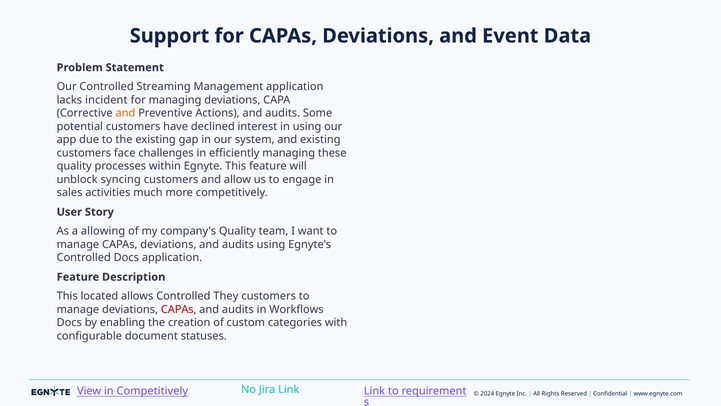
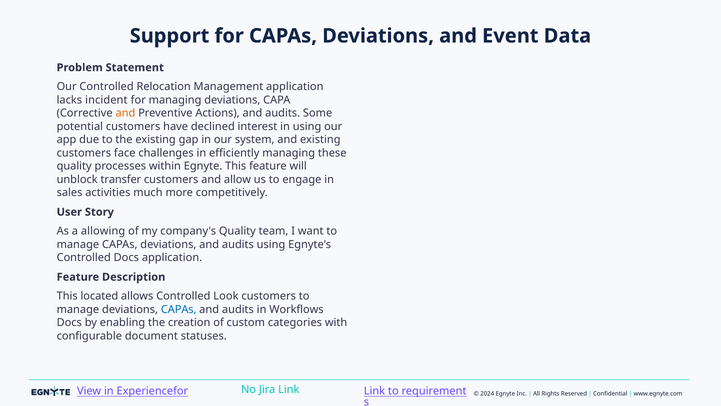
Streaming: Streaming -> Relocation (164, 87)
syncing: syncing -> transfer (121, 179)
They: They -> Look (226, 296)
CAPAs colour: red -> blue (179, 309)
in Competitively: Competitively -> Experiencefor (152, 391)
